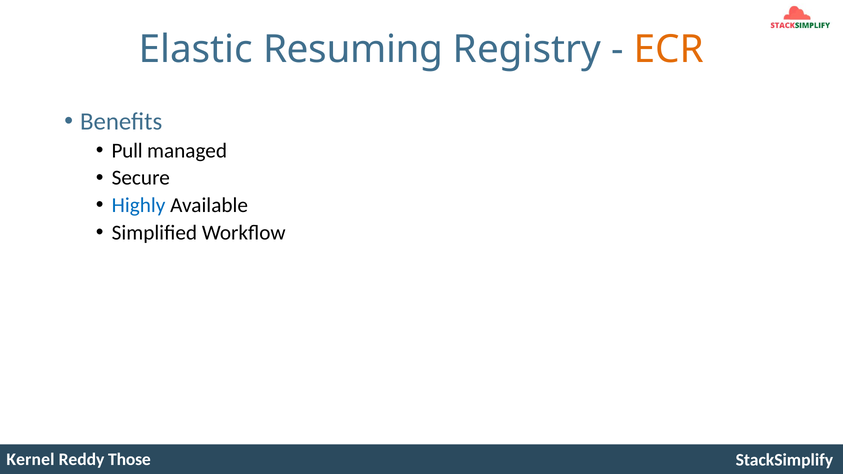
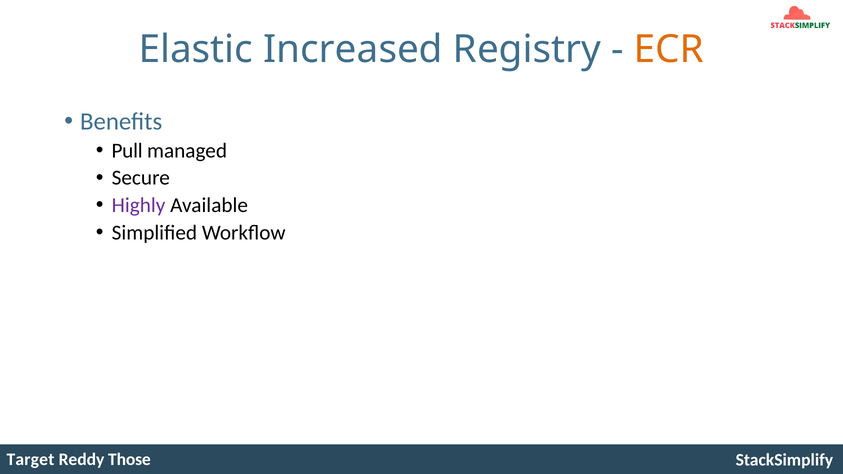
Resuming: Resuming -> Increased (353, 50)
Highly colour: blue -> purple (139, 205)
Kernel: Kernel -> Target (30, 460)
